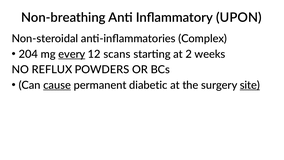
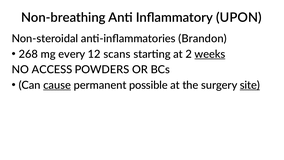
Complex: Complex -> Brandon (203, 39)
204: 204 -> 268 (28, 54)
every underline: present -> none (72, 54)
weeks underline: none -> present (210, 54)
REFLUX: REFLUX -> ACCESS (52, 70)
diabetic: diabetic -> possible (148, 85)
